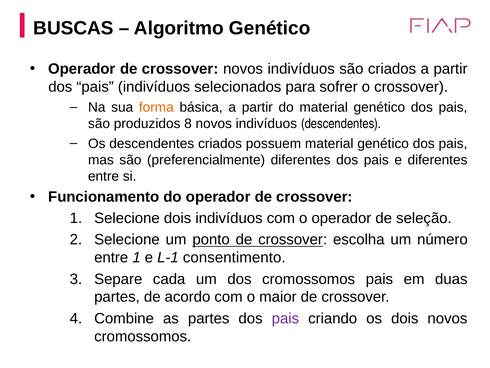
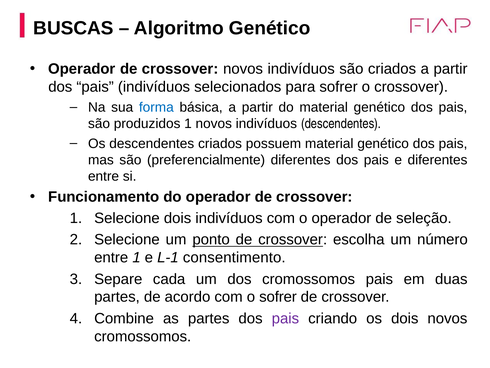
forma colour: orange -> blue (156, 107)
produzidos 8: 8 -> 1 (188, 124)
o maior: maior -> sofrer (278, 297)
